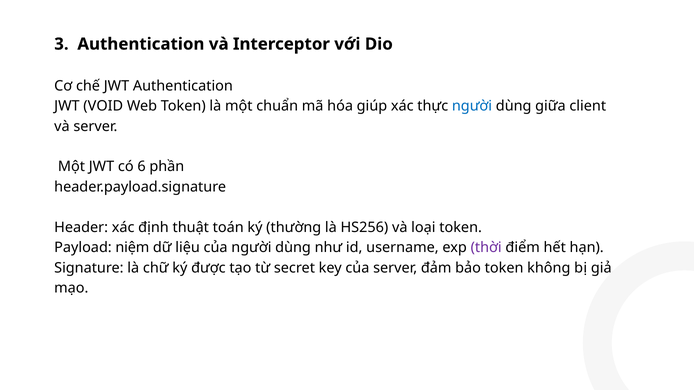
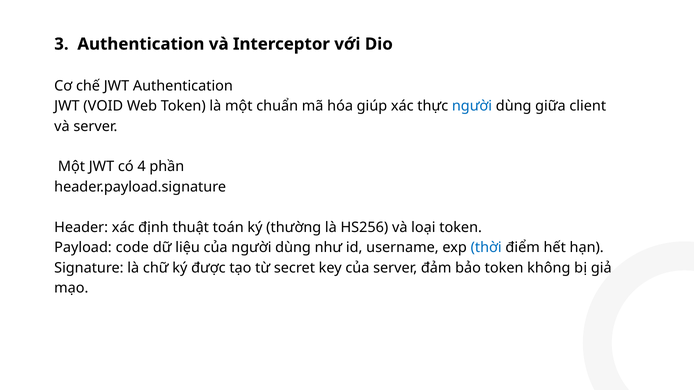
6: 6 -> 4 (142, 167)
niệm: niệm -> code (132, 248)
thời colour: purple -> blue (486, 248)
